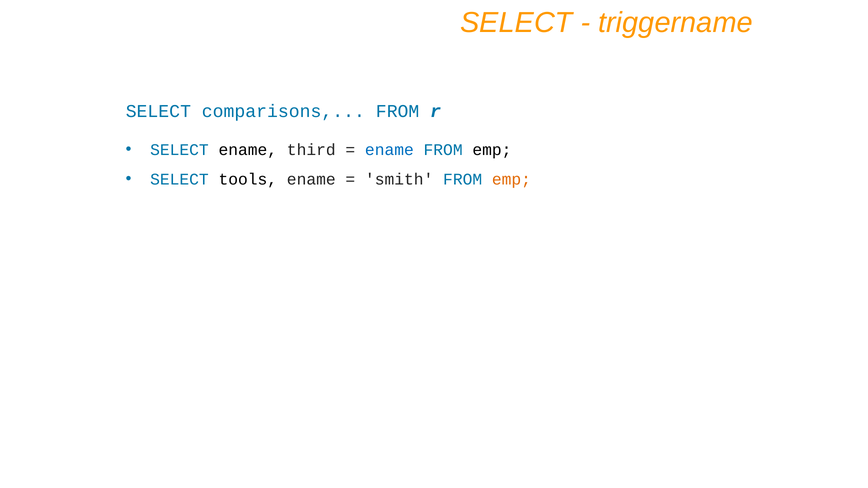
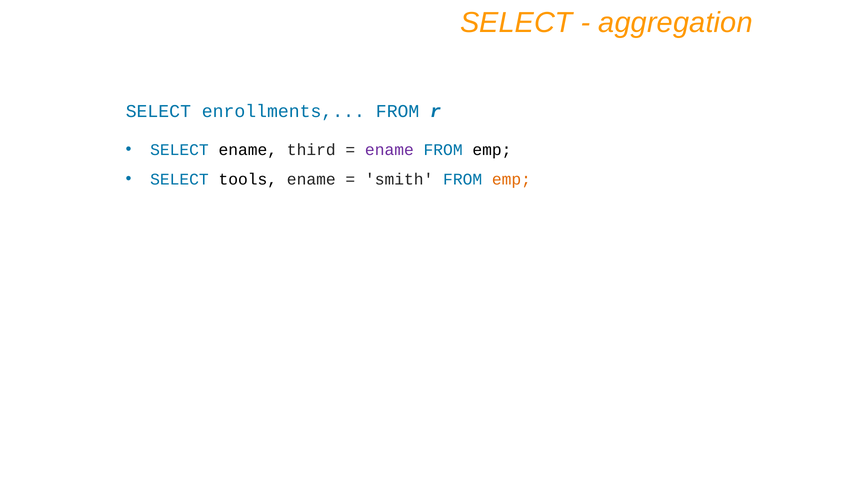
triggername: triggername -> aggregation (675, 23)
comparisons: comparisons -> enrollments (283, 111)
ename colour: blue -> purple (389, 150)
